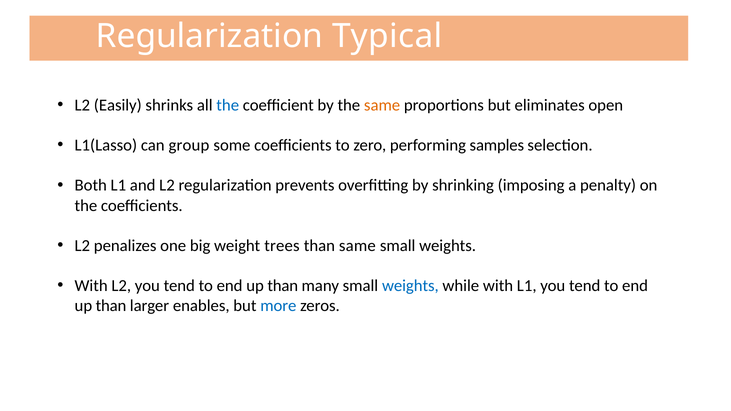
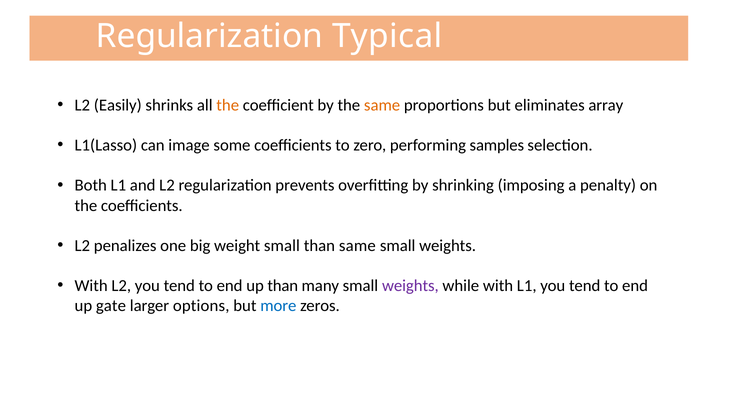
the colour: blue -> orange (228, 105)
open: open -> array (606, 105)
group: group -> image (189, 145)
weight trees: trees -> small (282, 246)
weights colour: blue -> purple (410, 286)
than: than -> gate (111, 306)
enables: enables -> options (201, 306)
